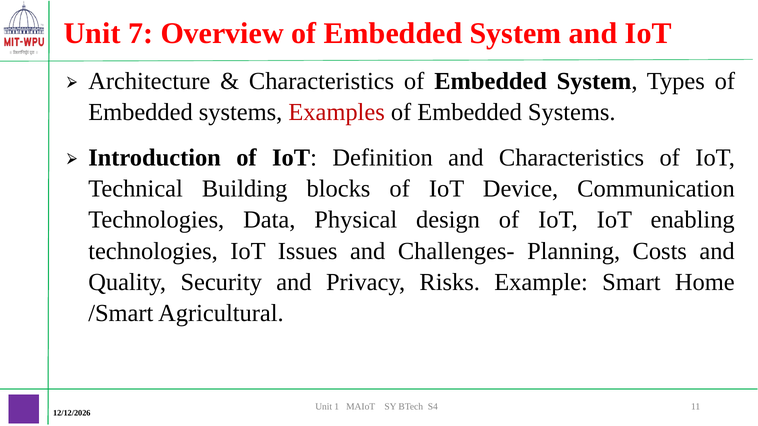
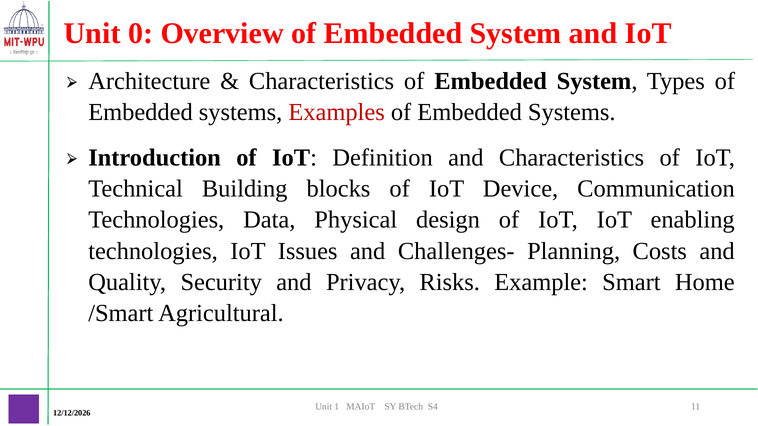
7: 7 -> 0 (141, 33)
